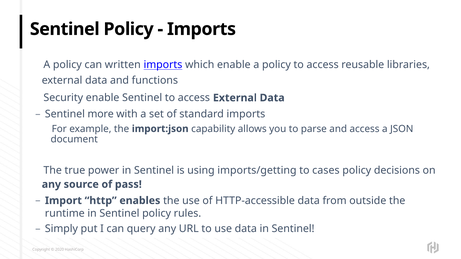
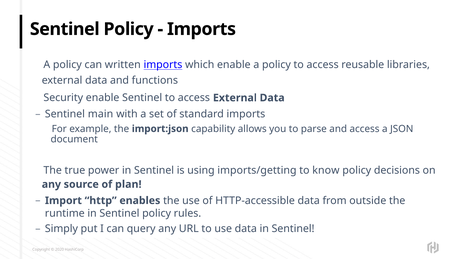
more: more -> main (101, 114)
cases: cases -> know (326, 171)
pass: pass -> plan (128, 185)
